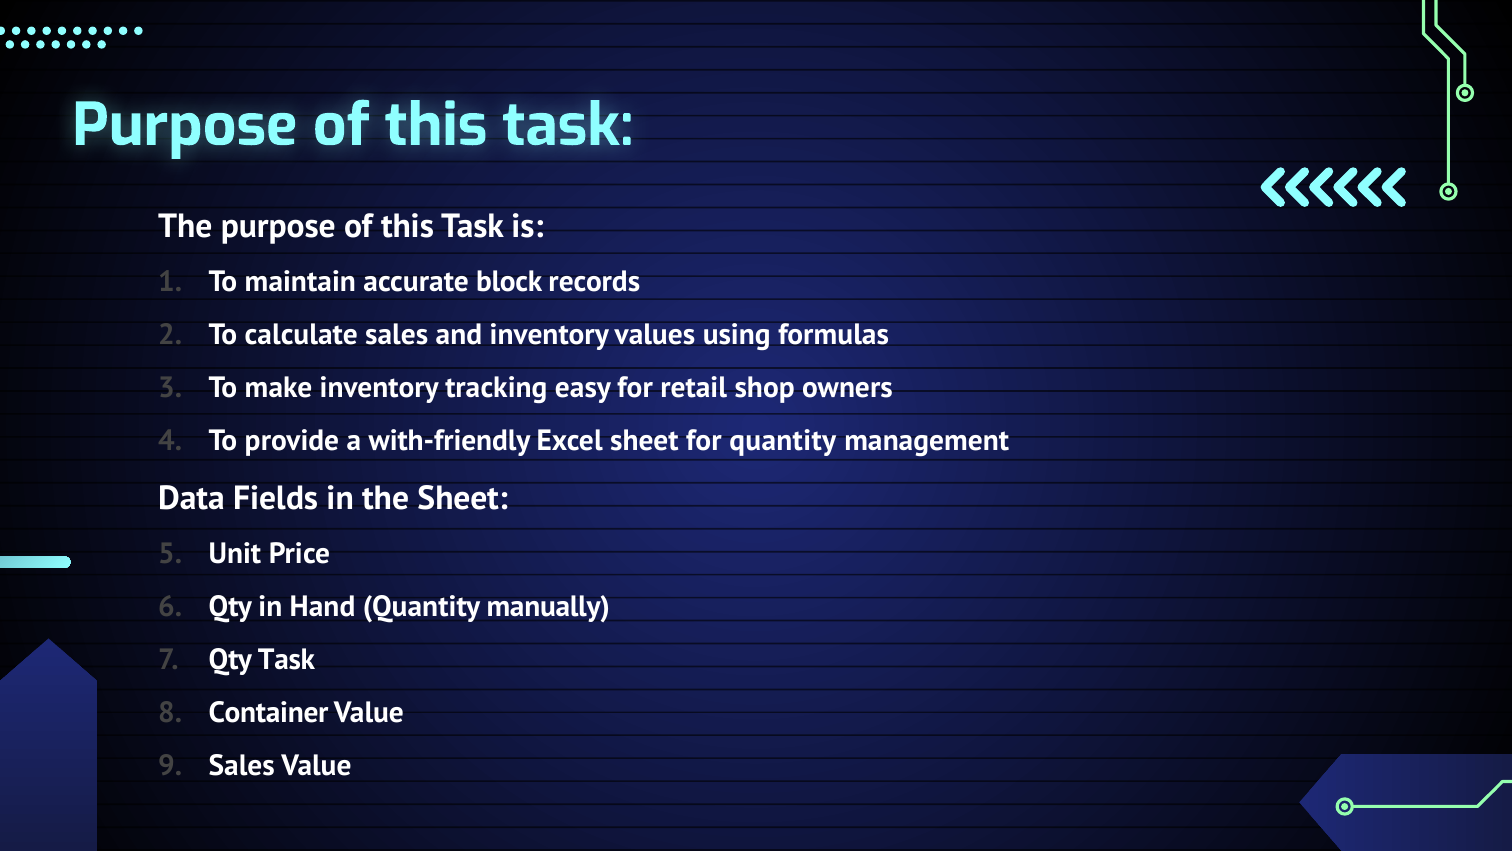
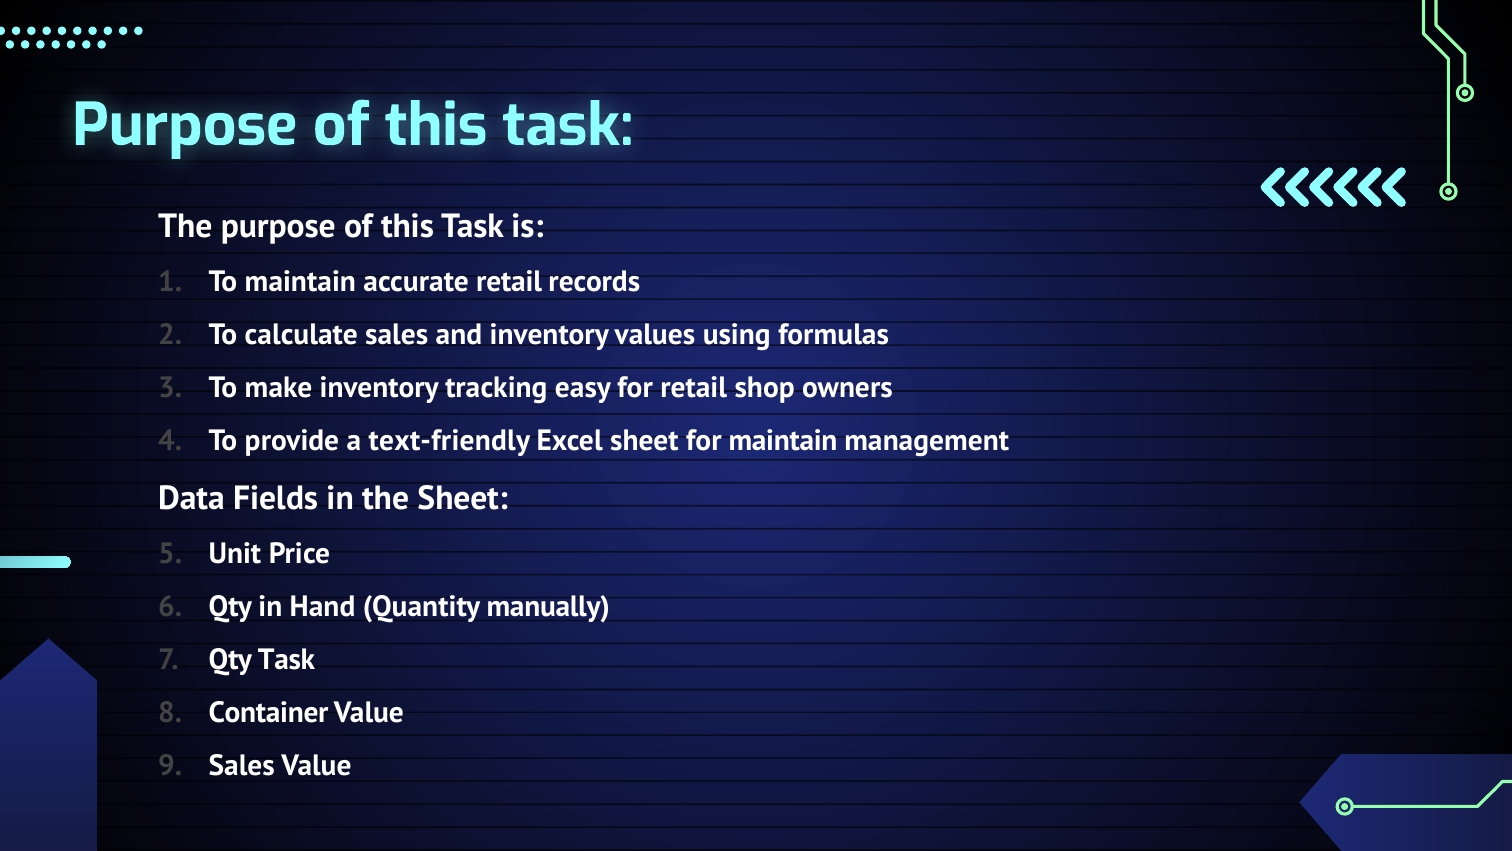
accurate block: block -> retail (509, 282)
with-friendly: with-friendly -> text-friendly (449, 440)
for quantity: quantity -> maintain (783, 440)
